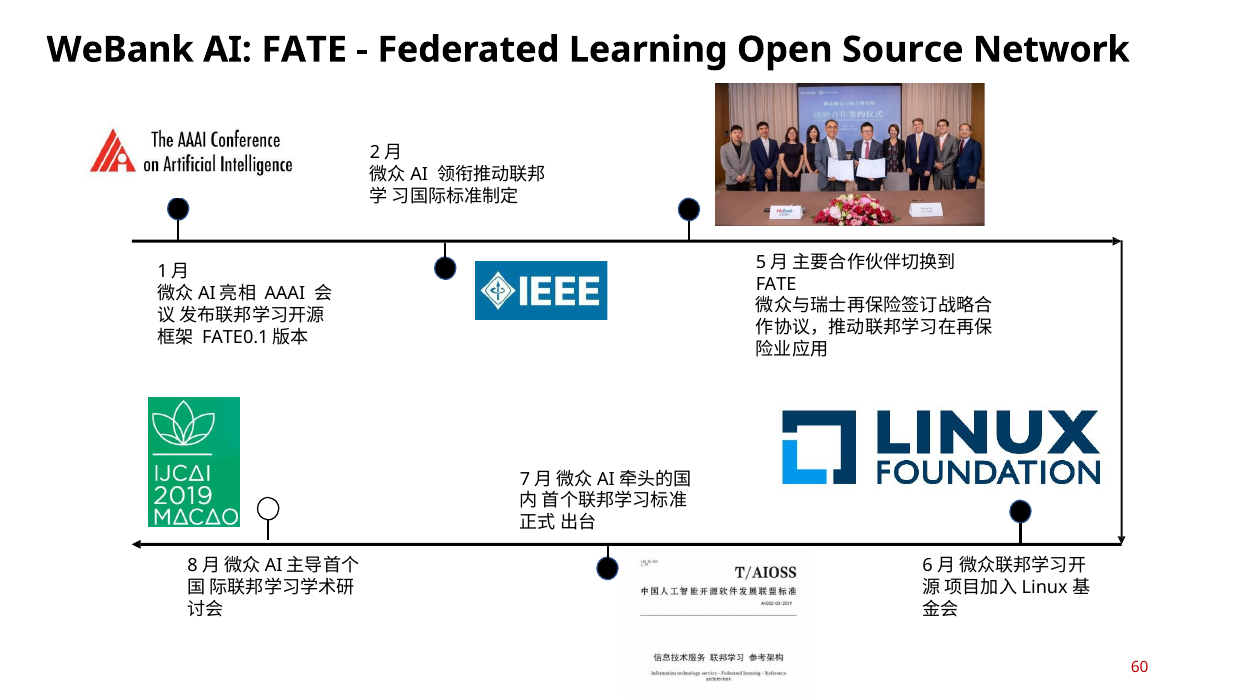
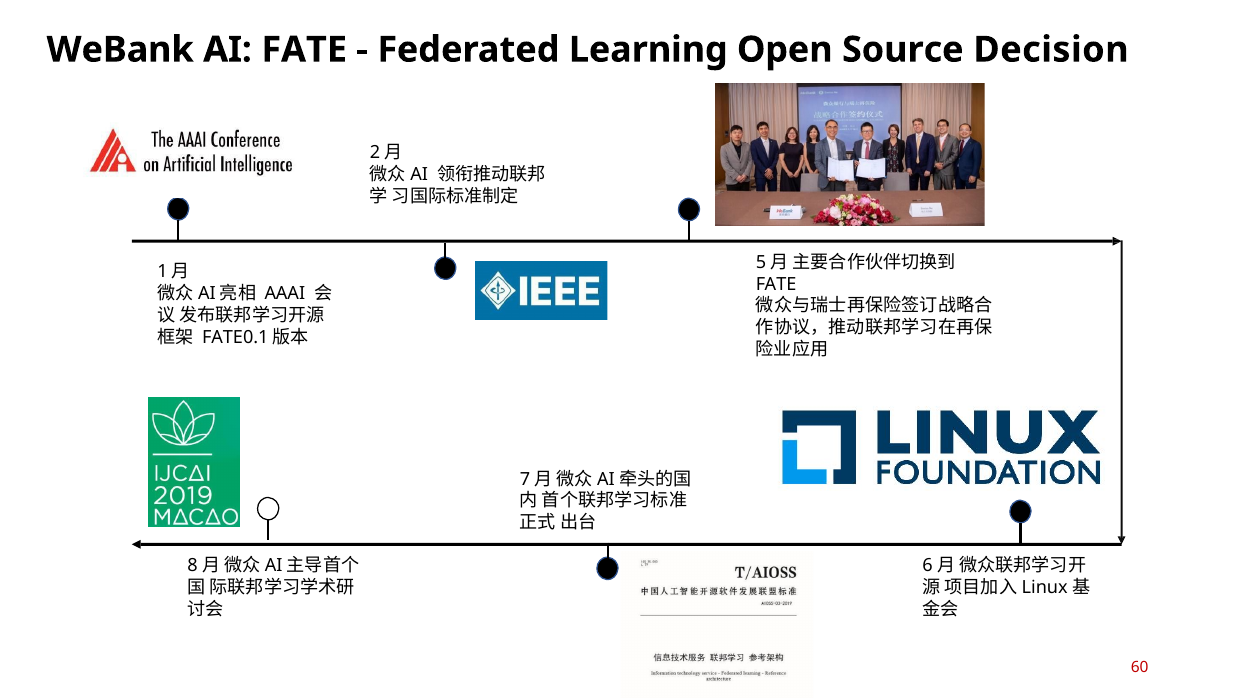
Network: Network -> Decision (1051, 50)
